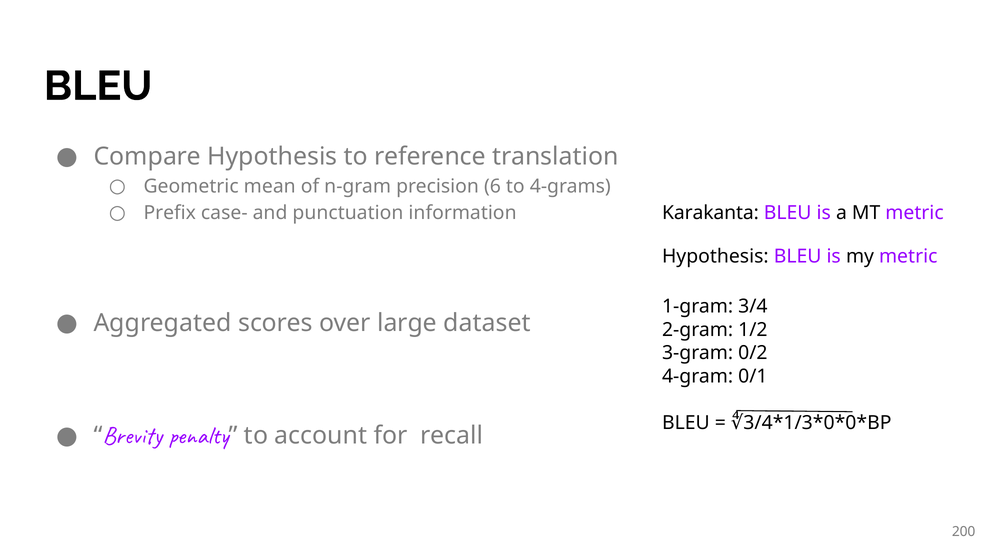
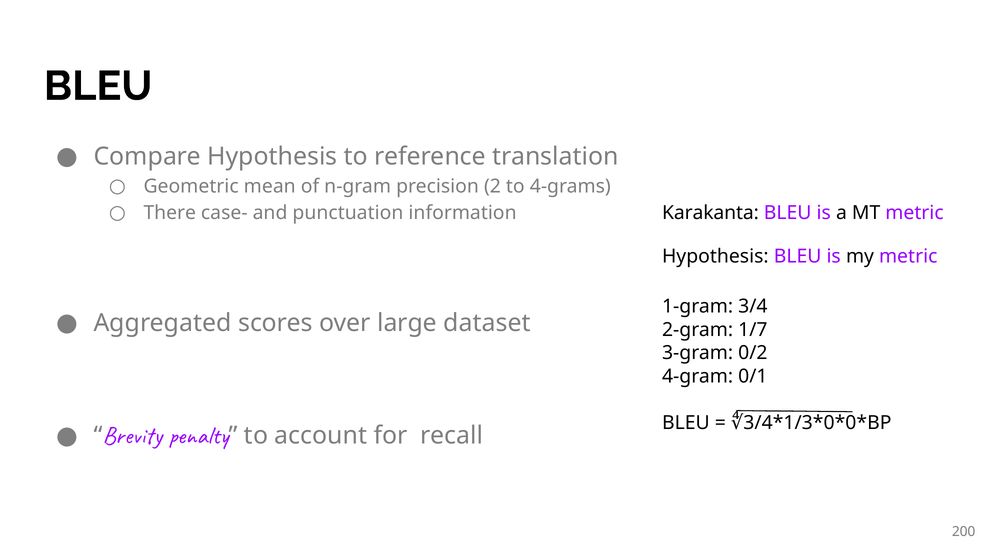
6: 6 -> 2 (493, 186)
Prefix: Prefix -> There (170, 213)
1/2: 1/2 -> 1/7 (753, 330)
